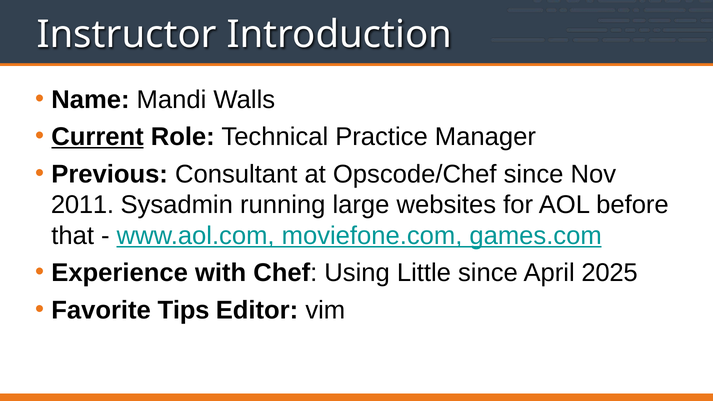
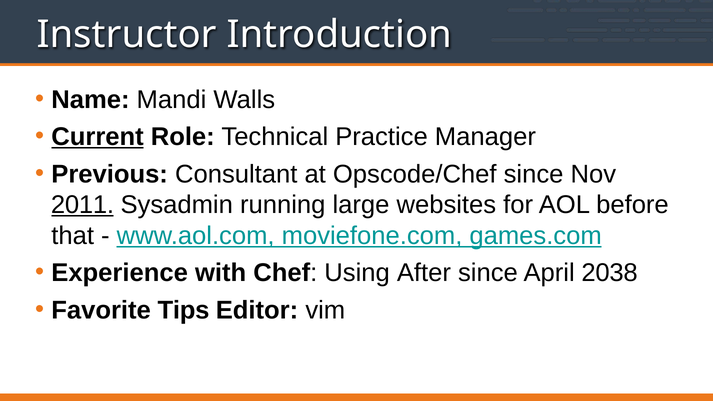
2011 underline: none -> present (82, 205)
Little: Little -> After (424, 273)
2025: 2025 -> 2038 (610, 273)
